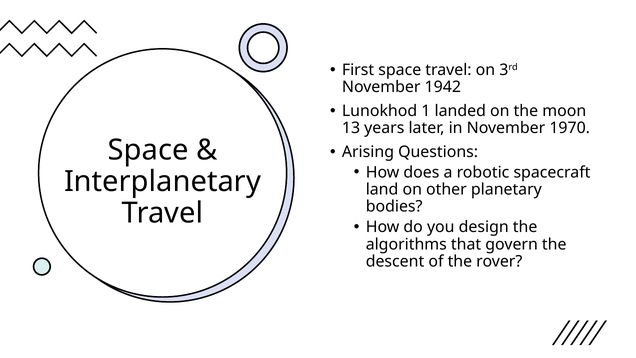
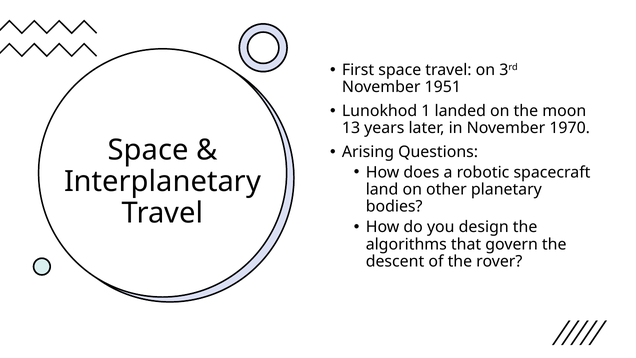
1942: 1942 -> 1951 (443, 87)
